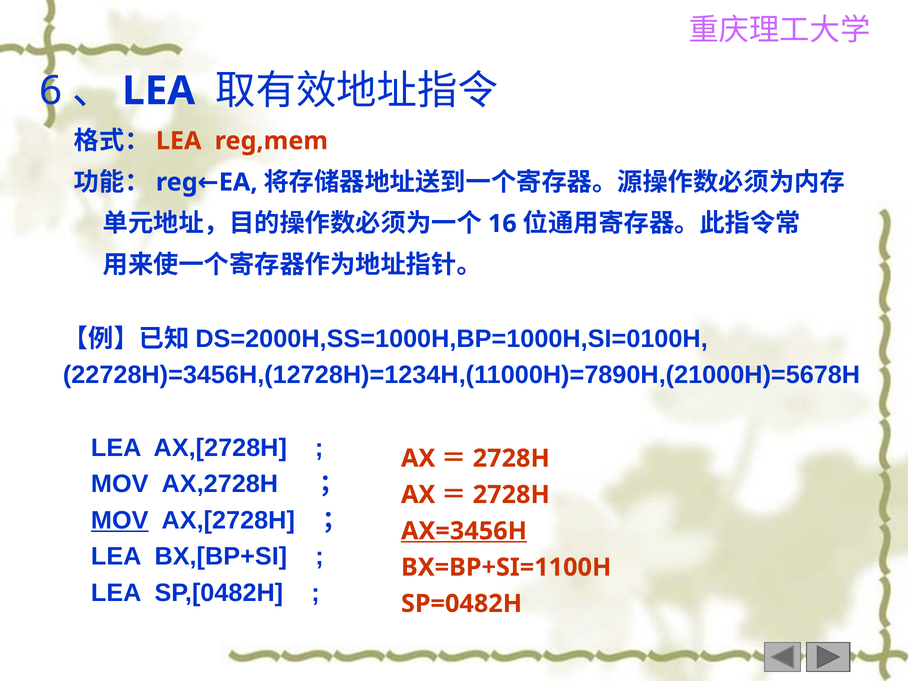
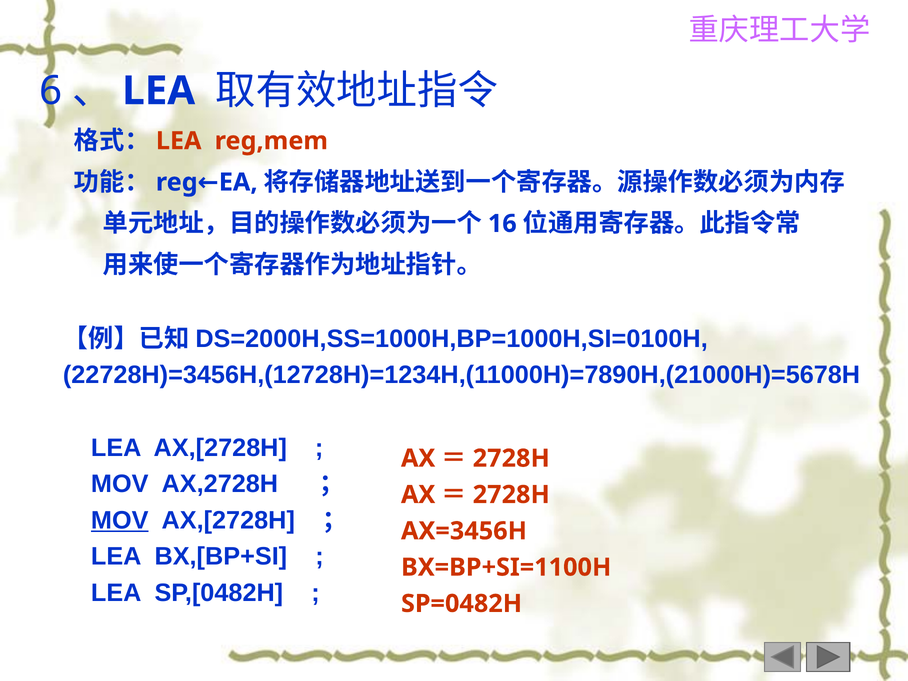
AX=3456H underline: present -> none (464, 531)
